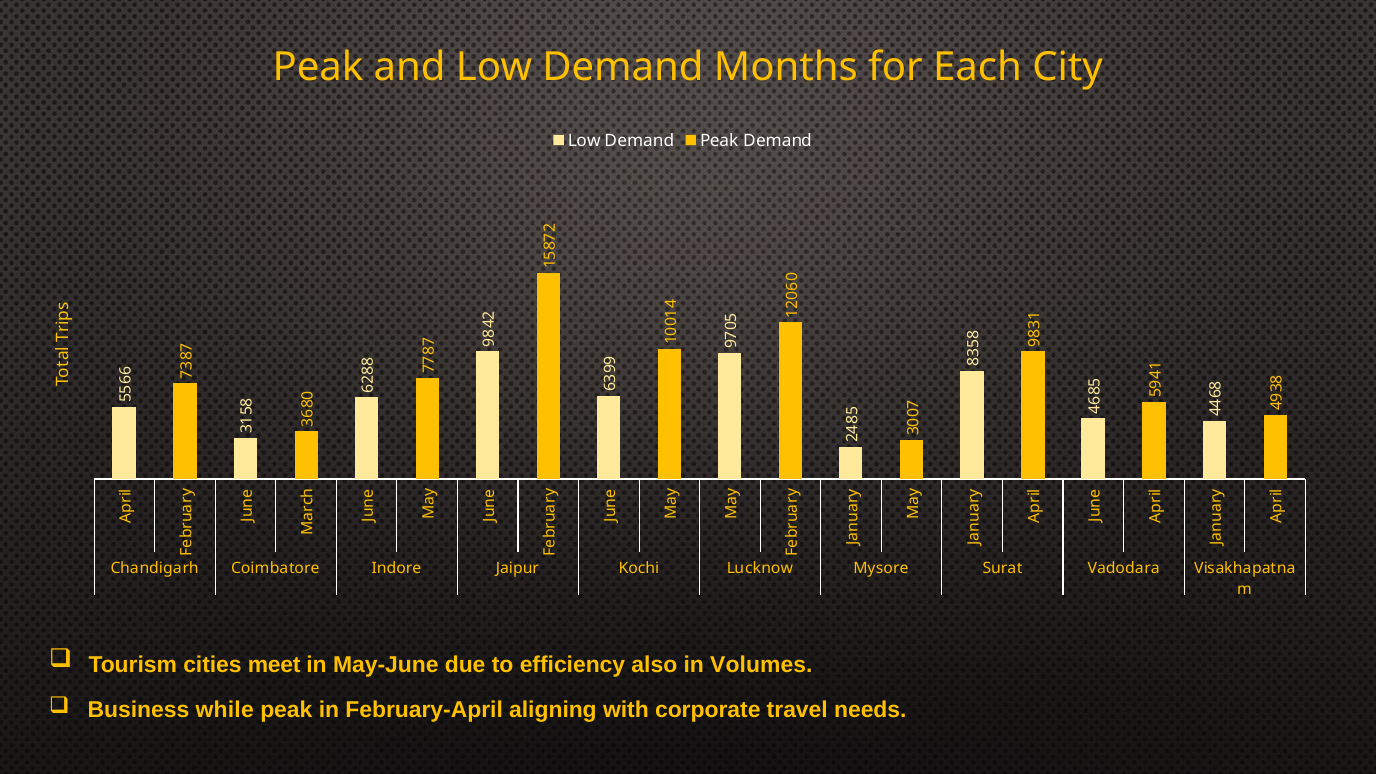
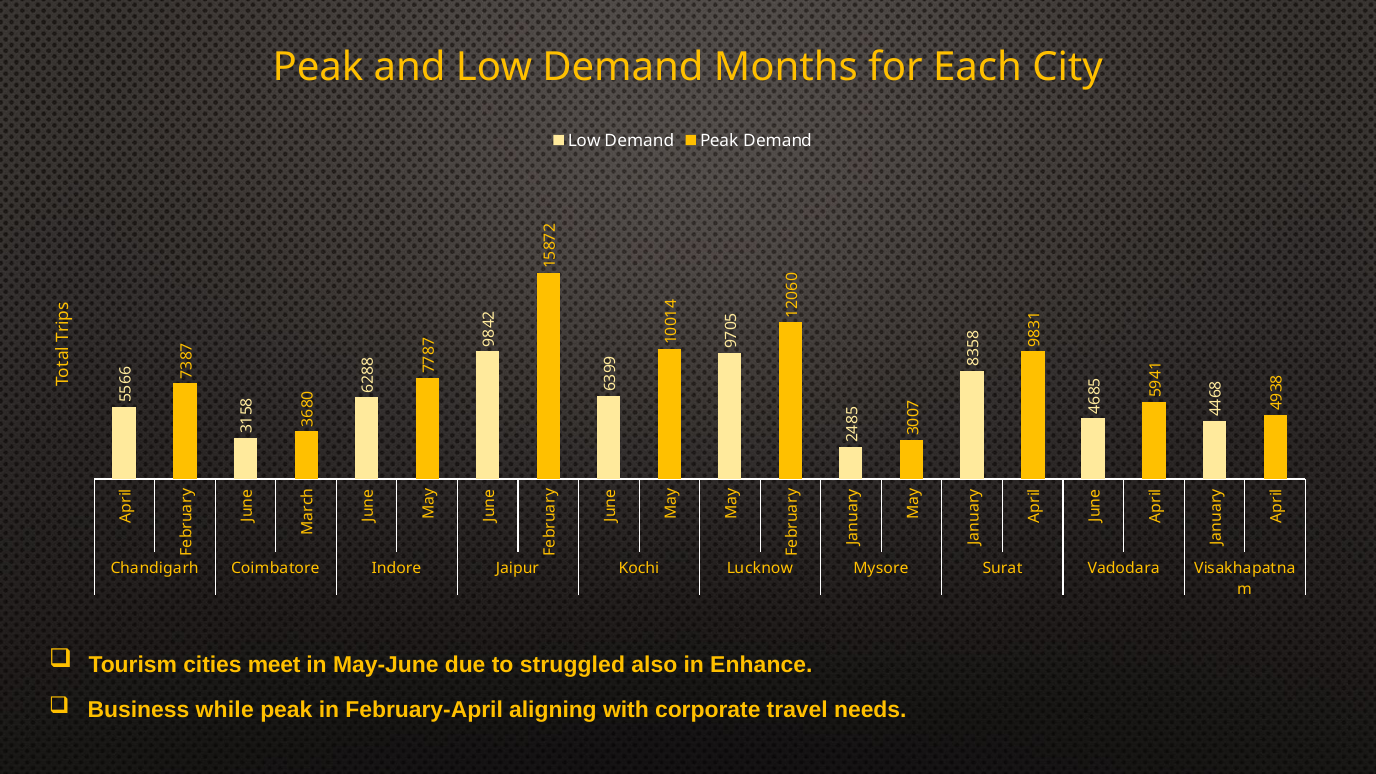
efficiency: efficiency -> struggled (572, 664)
Volumes: Volumes -> Enhance (761, 664)
